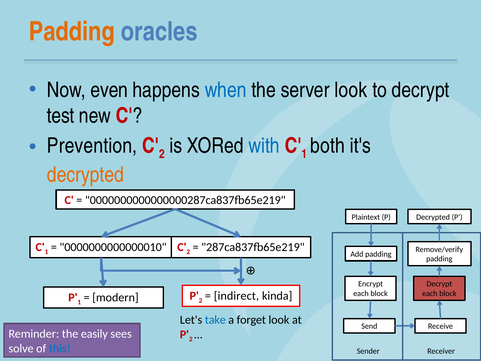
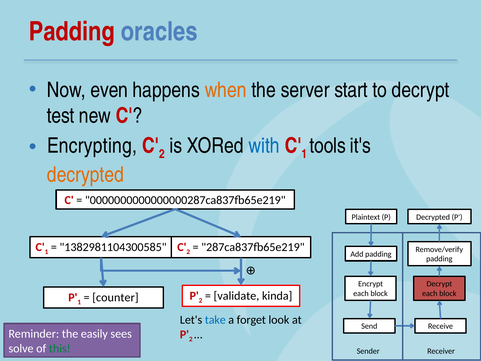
Padding colour: orange -> red (72, 32)
when colour: blue -> orange (226, 90)
server look: look -> start (351, 90)
Prevention: Prevention -> Encrypting (92, 146)
both: both -> tools (328, 146)
0000000000000010: 0000000000000010 -> 1382981104300585 (113, 247)
modern: modern -> counter (115, 297)
indirect: indirect -> validate (236, 296)
this colour: blue -> green (60, 348)
